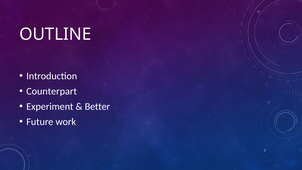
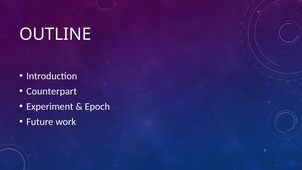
Better: Better -> Epoch (97, 107)
